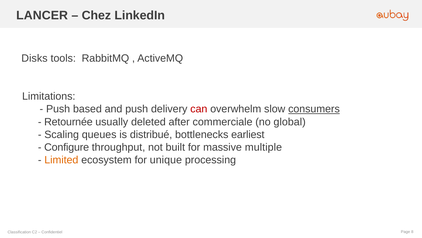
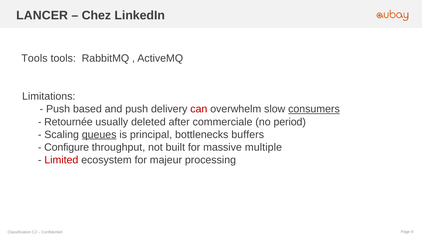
Disks: Disks -> Tools (34, 58)
global: global -> period (290, 122)
queues underline: none -> present (99, 134)
distribué: distribué -> principal (151, 134)
earliest: earliest -> buffers (248, 134)
Limited colour: orange -> red (61, 160)
unique: unique -> majeur (166, 160)
